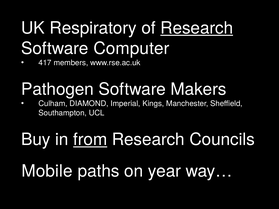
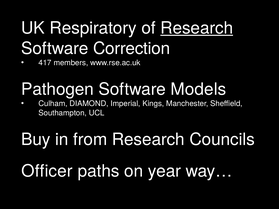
Computer: Computer -> Correction (132, 49)
Makers: Makers -> Models (198, 89)
from underline: present -> none (90, 140)
Mobile: Mobile -> Officer (47, 171)
